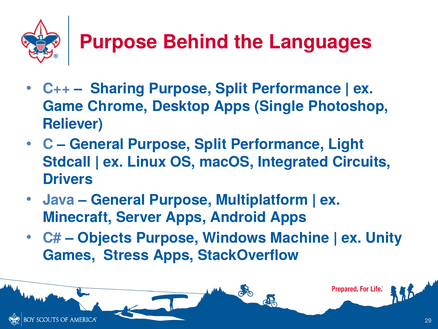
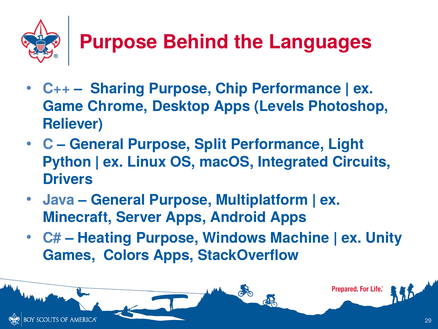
Split: Split -> Chip (232, 89)
Single: Single -> Levels (279, 106)
Stdcall: Stdcall -> Python (67, 162)
Objects: Objects -> Heating (105, 238)
Stress: Stress -> Colors (126, 255)
